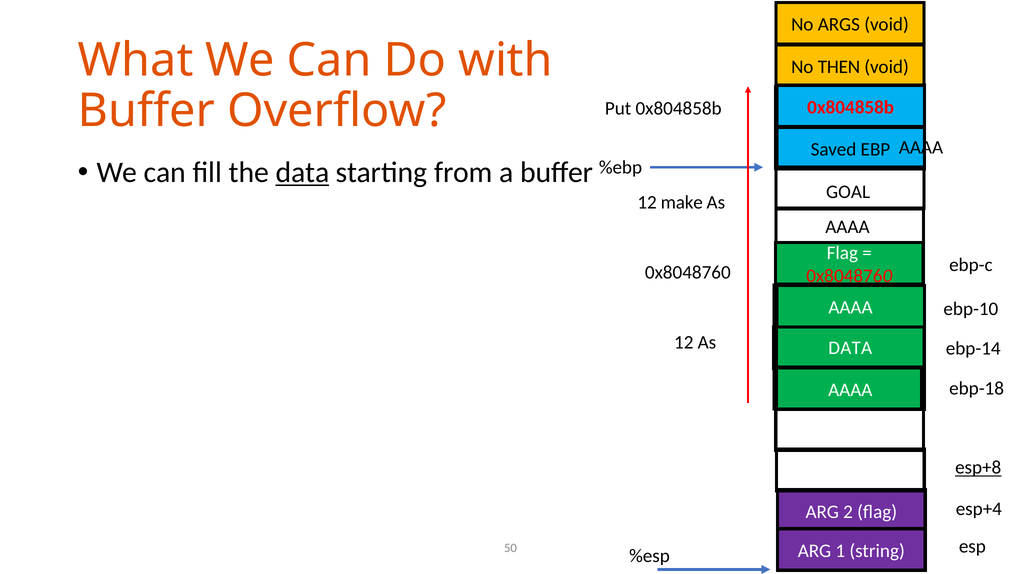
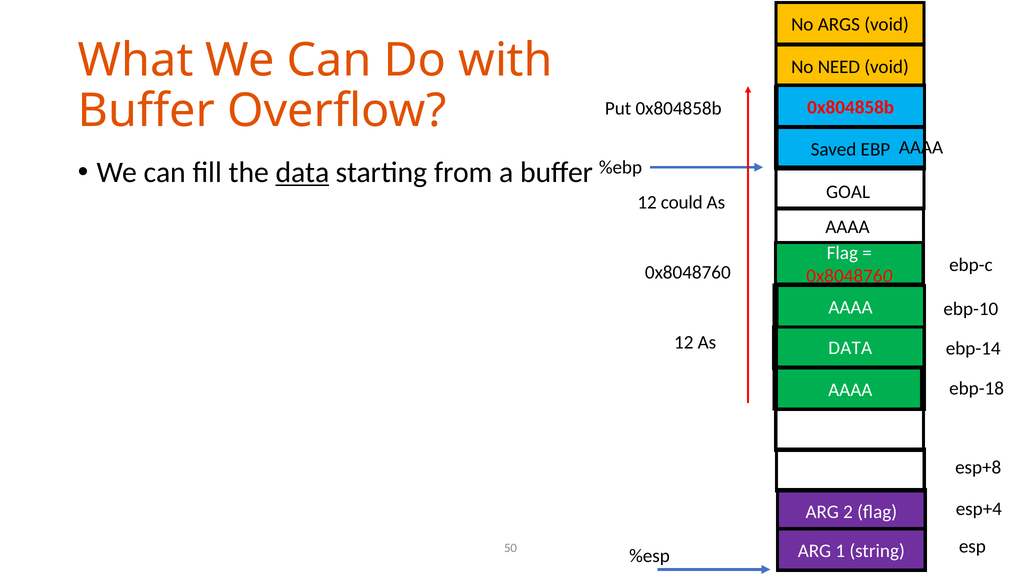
THEN: THEN -> NEED (839, 67)
make: make -> could (682, 202)
esp+8 underline: present -> none (978, 468)
